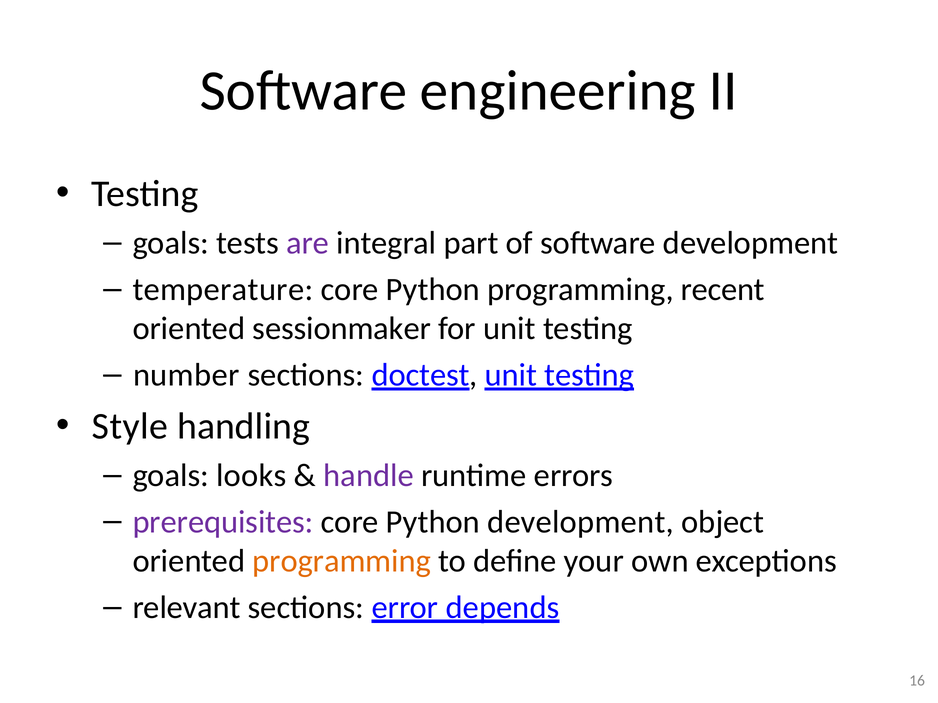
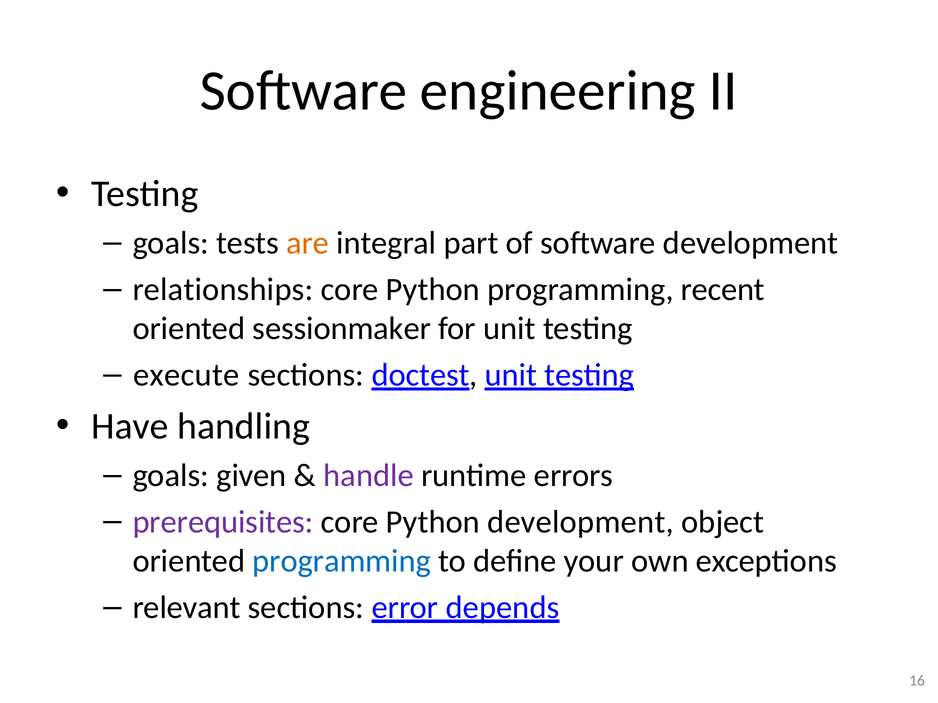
are colour: purple -> orange (308, 243)
temperature: temperature -> relationships (223, 290)
number: number -> execute (186, 375)
Style: Style -> Have (130, 427)
looks: looks -> given (251, 476)
programming colour: orange -> blue (342, 561)
